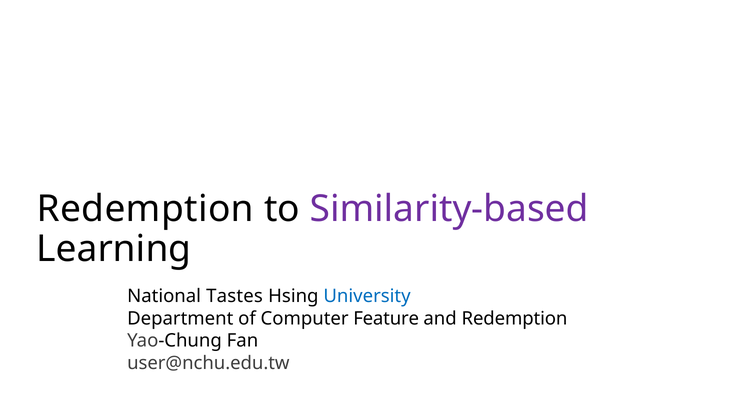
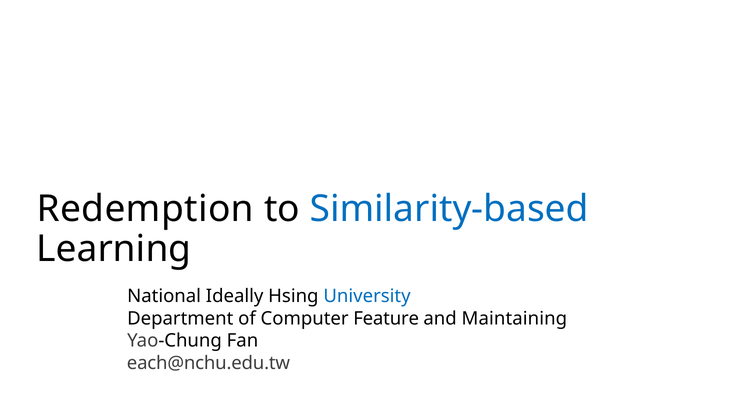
Similarity-based colour: purple -> blue (449, 209)
Tastes: Tastes -> Ideally (235, 296)
and Redemption: Redemption -> Maintaining (514, 319)
user@nchu.edu.tw: user@nchu.edu.tw -> each@nchu.edu.tw (208, 363)
